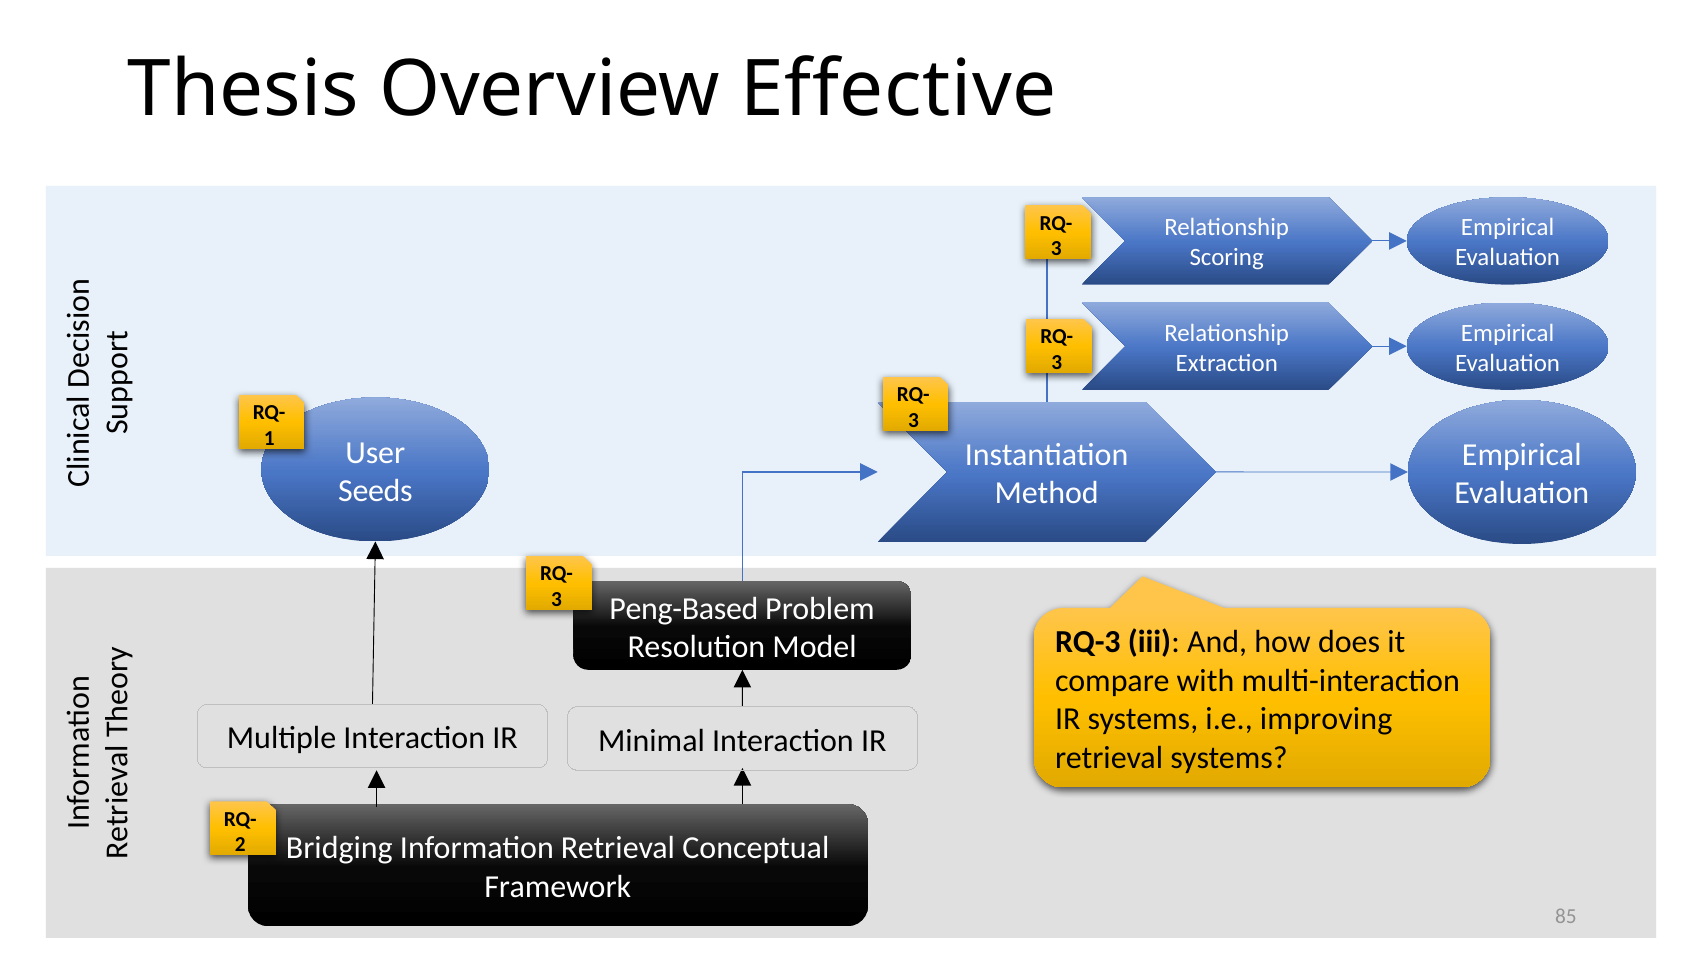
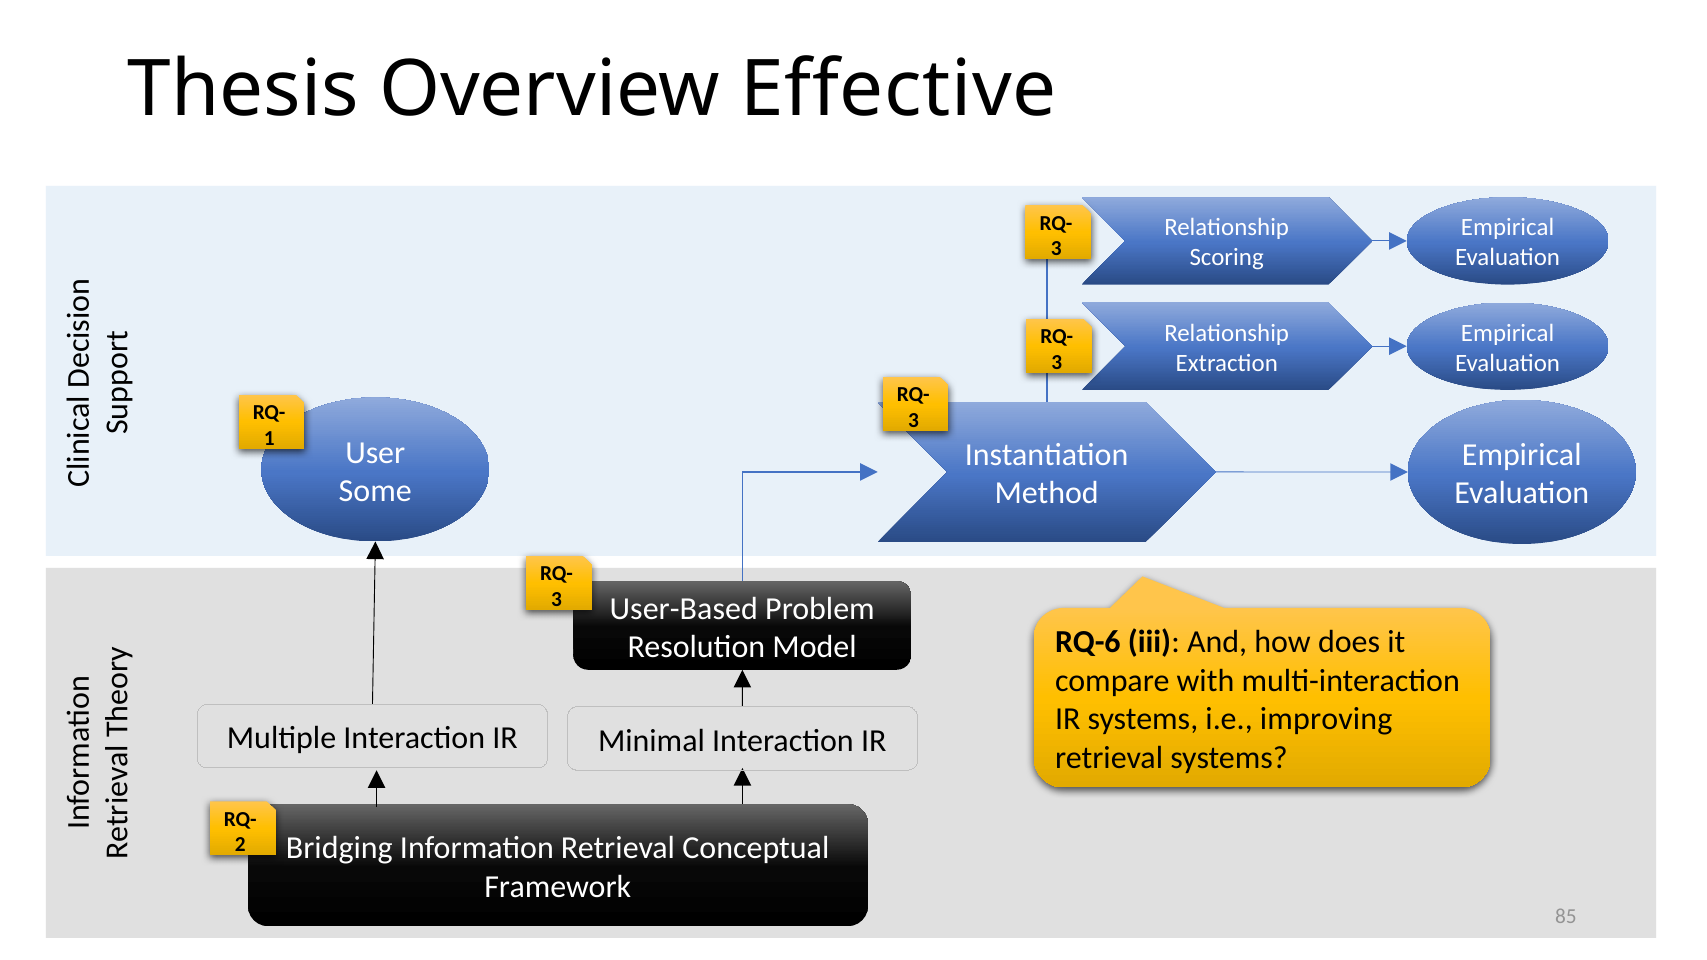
Seeds: Seeds -> Some (375, 491)
Peng-Based: Peng-Based -> User-Based (684, 609)
RQ-3: RQ-3 -> RQ-6 (1088, 642)
